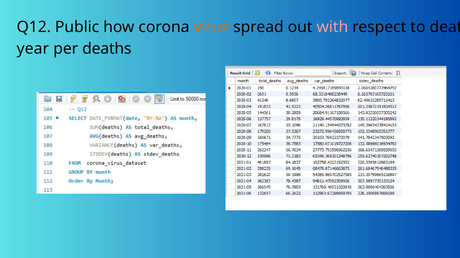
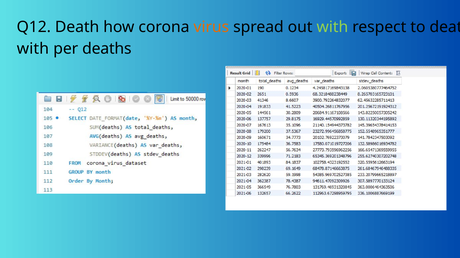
Q12 Public: Public -> Death (77, 27)
with colour: pink -> light green (332, 27)
year: year -> with (33, 49)
